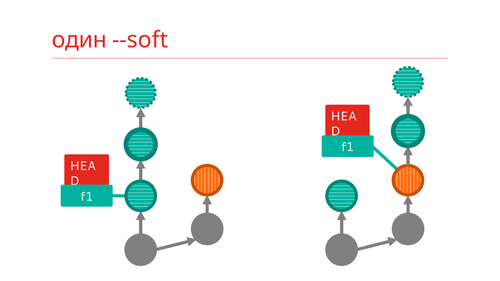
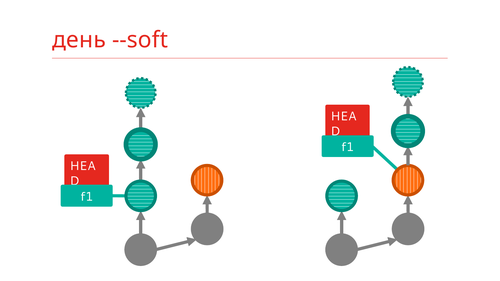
один: один -> день (79, 40)
